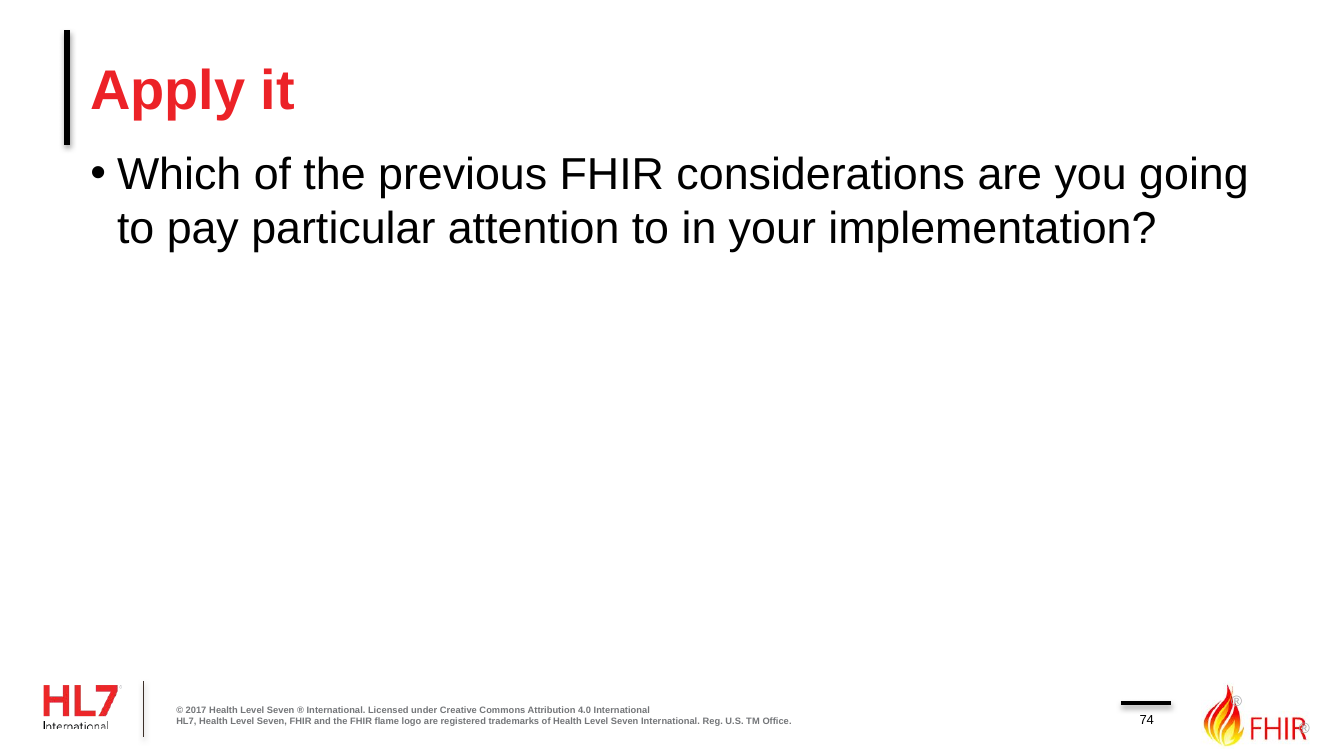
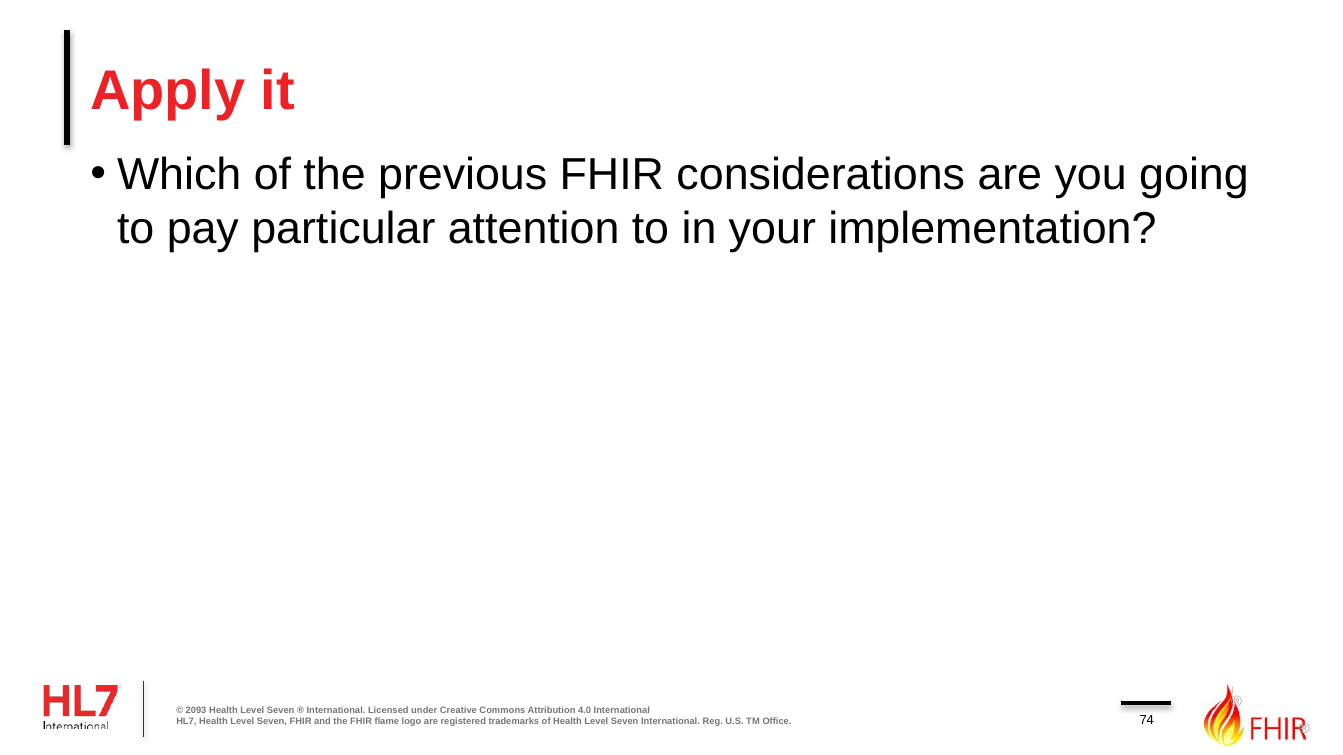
2017: 2017 -> 2093 (196, 711)
